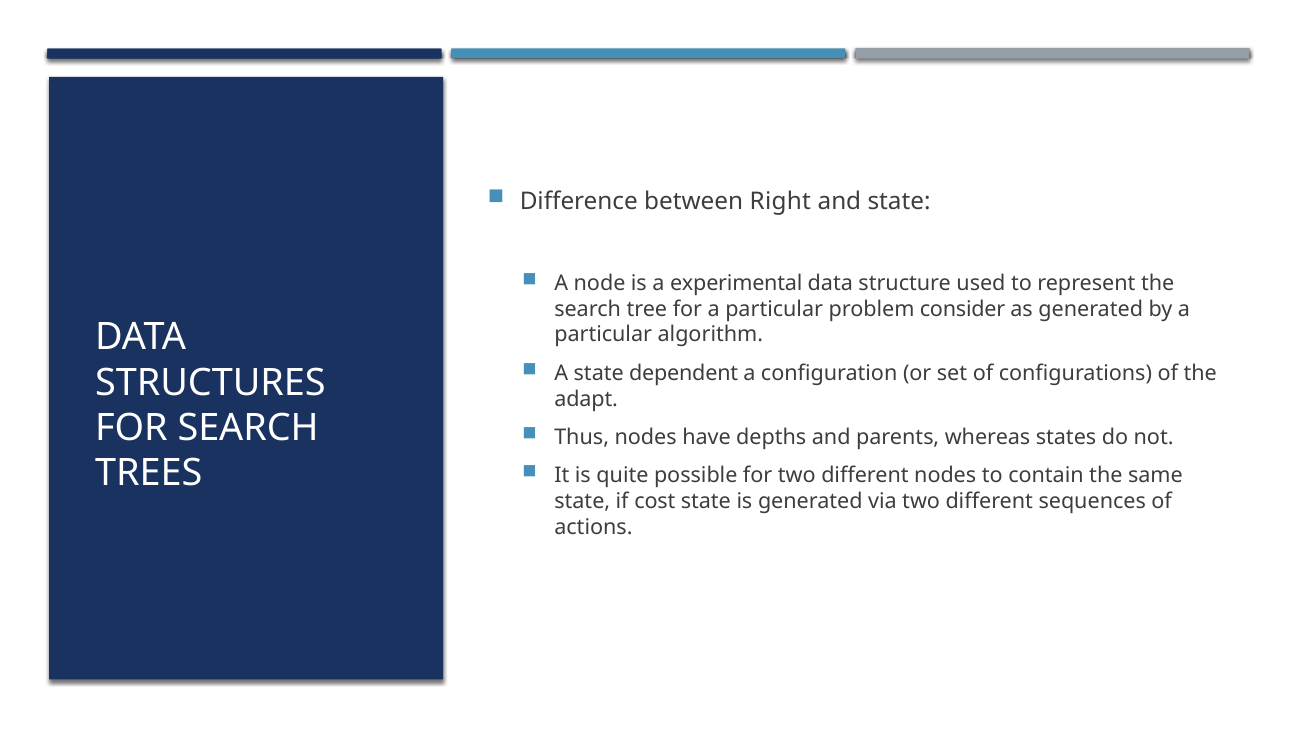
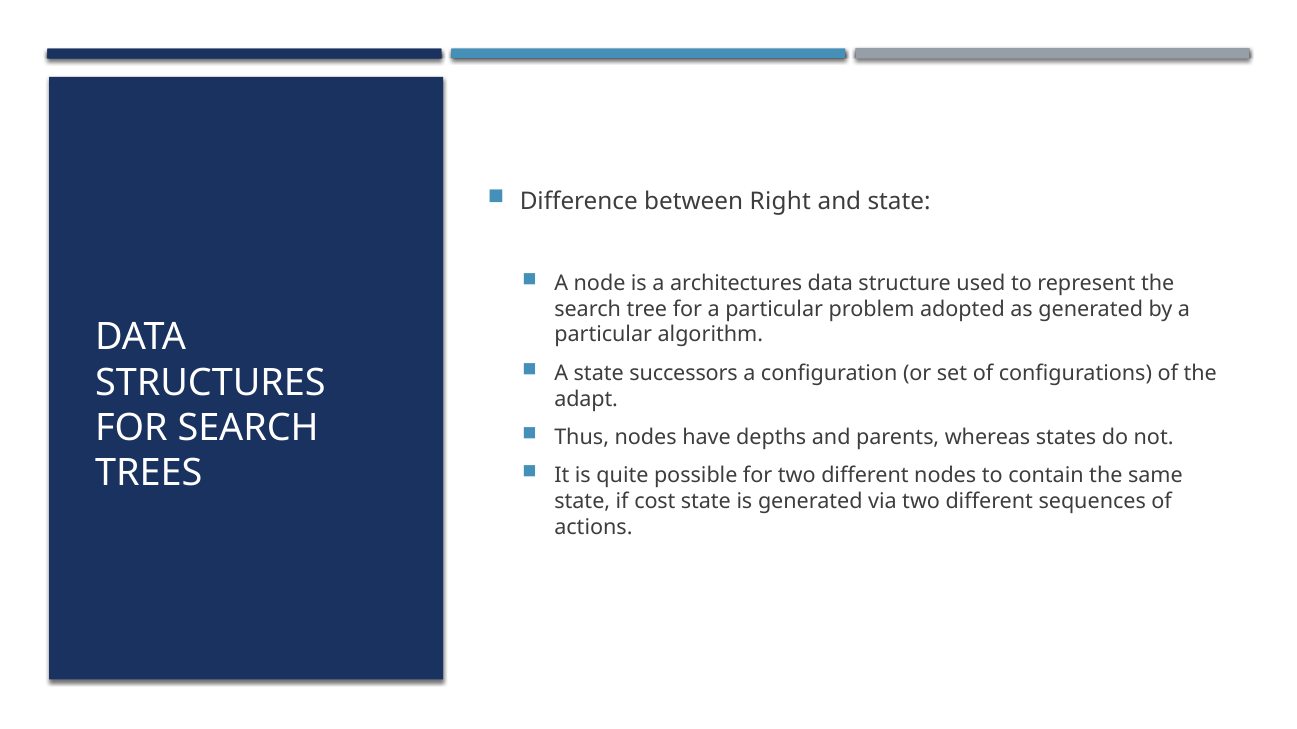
experimental: experimental -> architectures (736, 283)
consider: consider -> adopted (962, 309)
dependent: dependent -> successors (684, 373)
